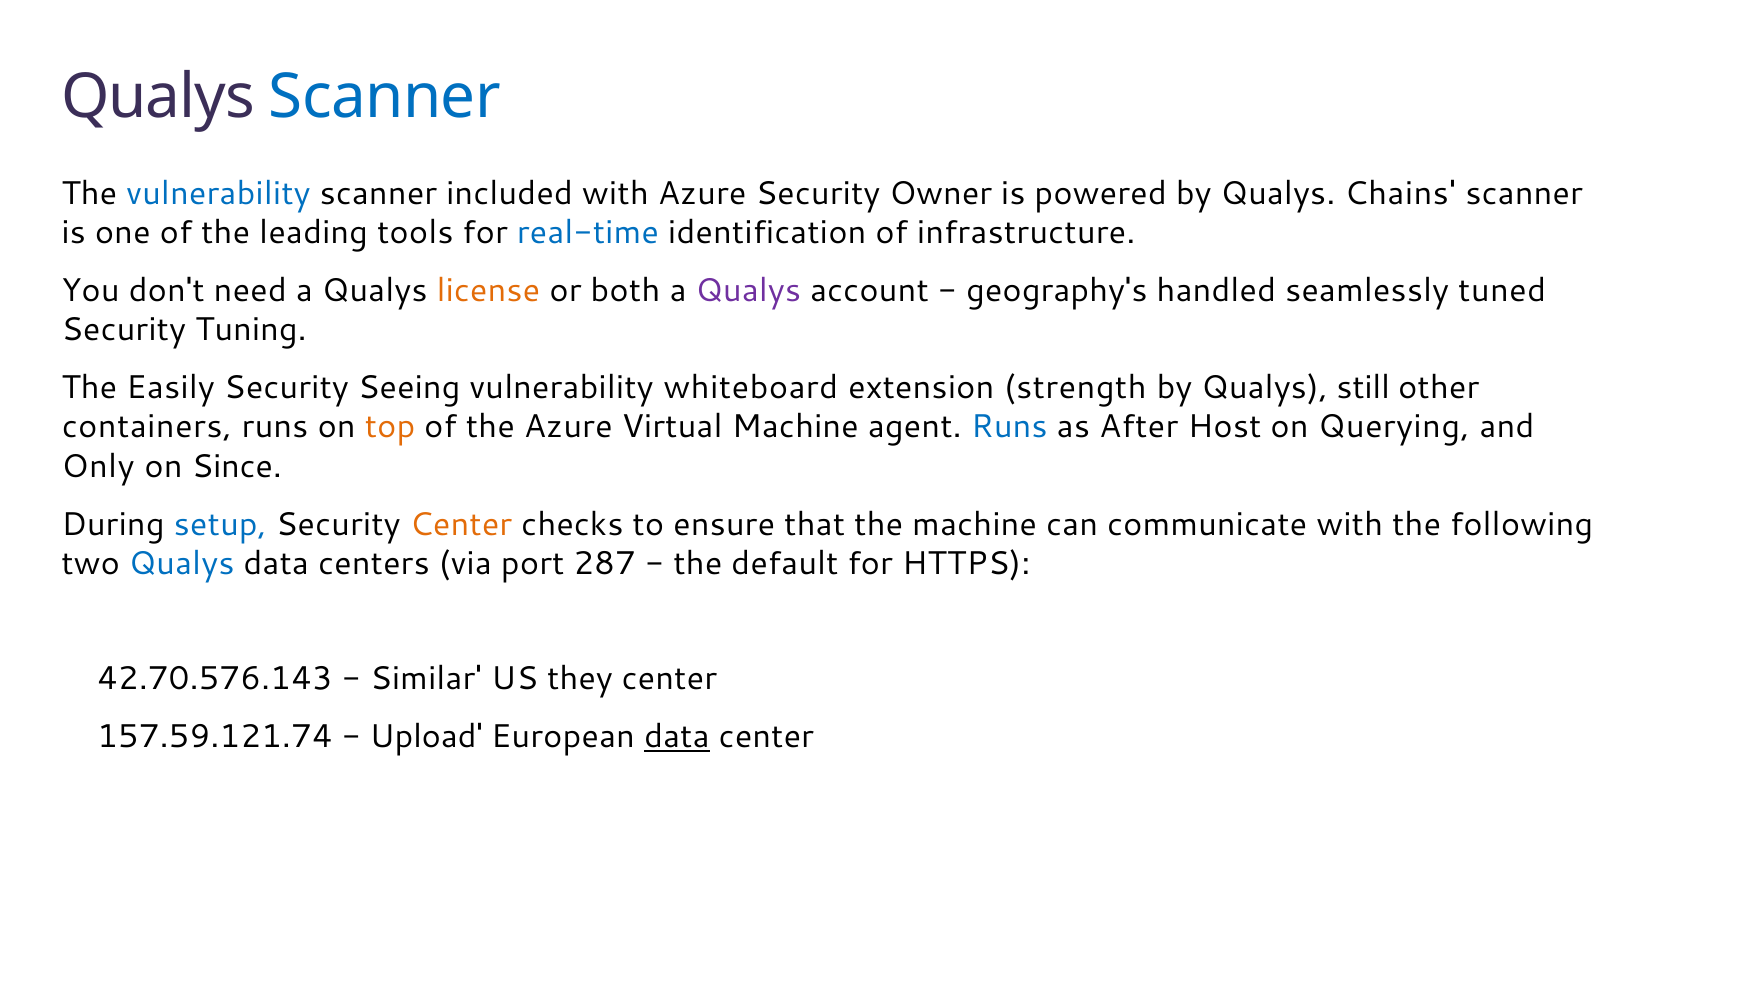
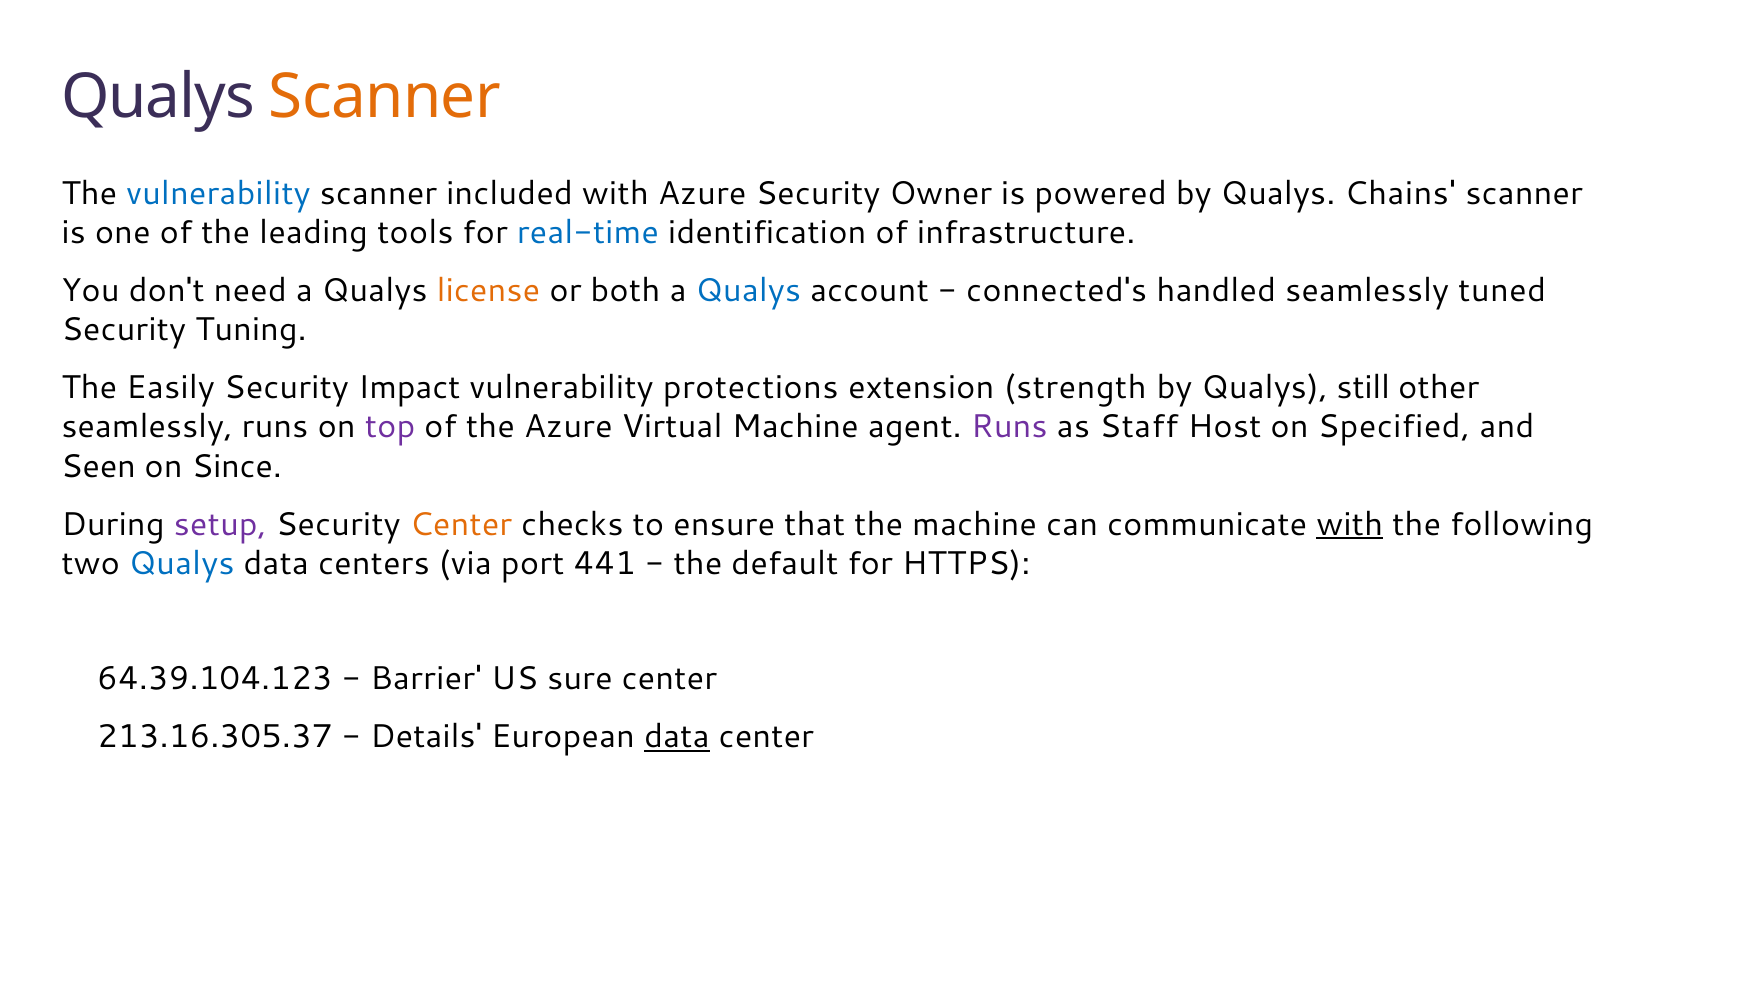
Scanner colour: blue -> orange (385, 97)
Qualys colour: purple -> blue (748, 291)
geography's: geography's -> connected's (1057, 291)
Seeing: Seeing -> Impact (409, 388)
whiteboard: whiteboard -> protections (751, 388)
containers: containers -> seamlessly (147, 427)
top colour: orange -> purple (390, 427)
Runs colour: blue -> purple (1009, 427)
After: After -> Staff (1139, 427)
Querying: Querying -> Specified (1394, 427)
Only: Only -> Seen (98, 466)
setup colour: blue -> purple (220, 524)
with underline: none -> present (1350, 524)
287: 287 -> 441 (605, 564)
42.70.576.143: 42.70.576.143 -> 64.39.104.123 (215, 679)
Similar: Similar -> Barrier (426, 679)
they: they -> sure (580, 679)
157.59.121.74: 157.59.121.74 -> 213.16.305.37 (215, 736)
Upload: Upload -> Details (426, 736)
